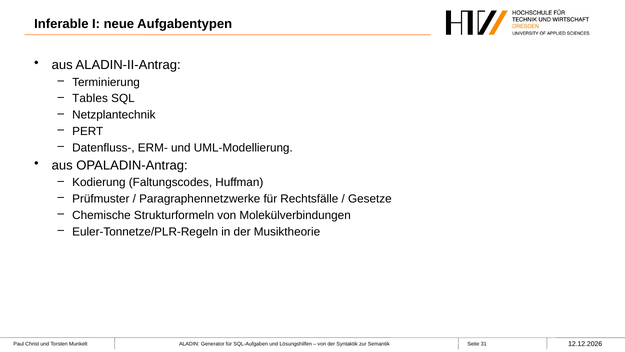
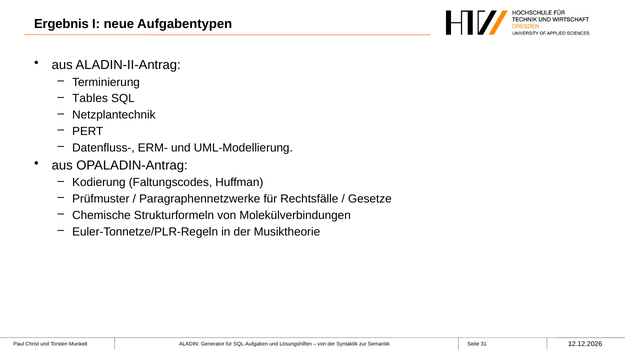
Inferable: Inferable -> Ergebnis (61, 24)
